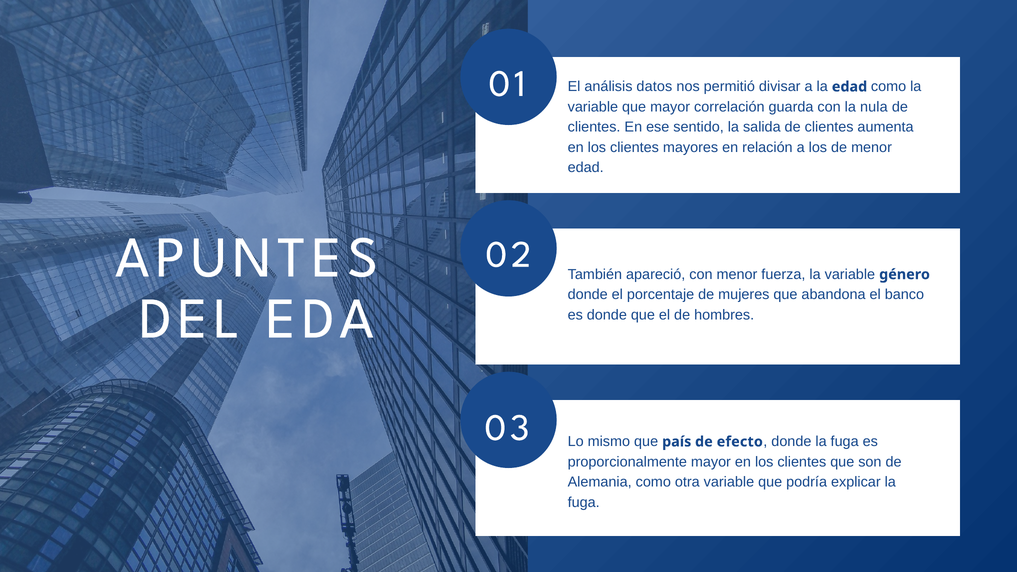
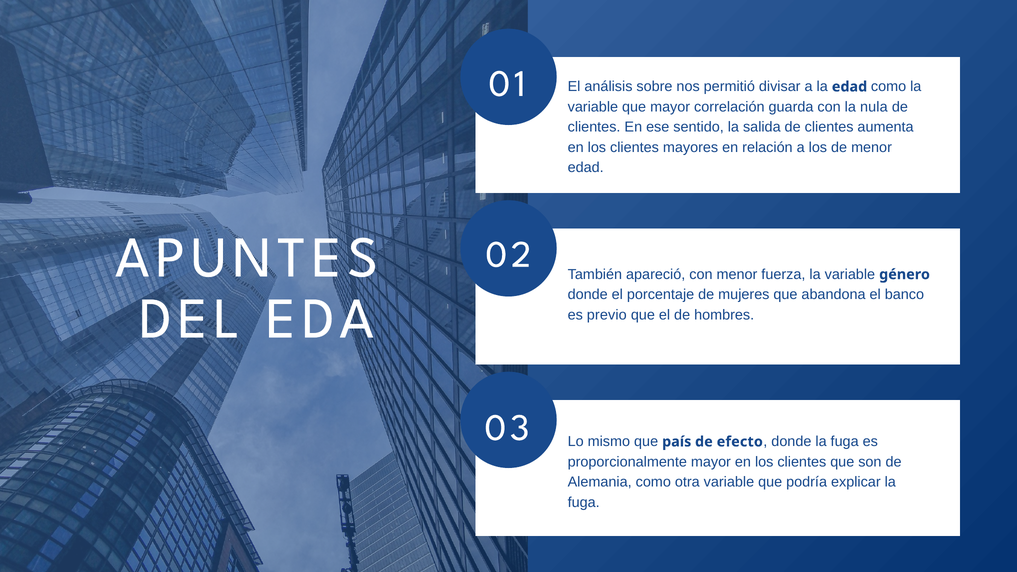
datos: datos -> sobre (654, 87)
es donde: donde -> previo (607, 315)
